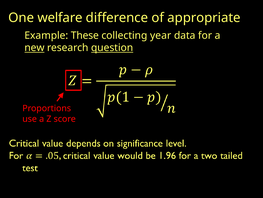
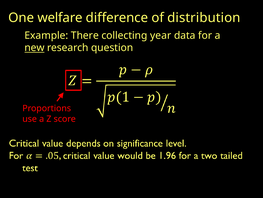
appropriate: appropriate -> distribution (204, 18)
These: These -> There (85, 35)
question underline: present -> none (112, 48)
